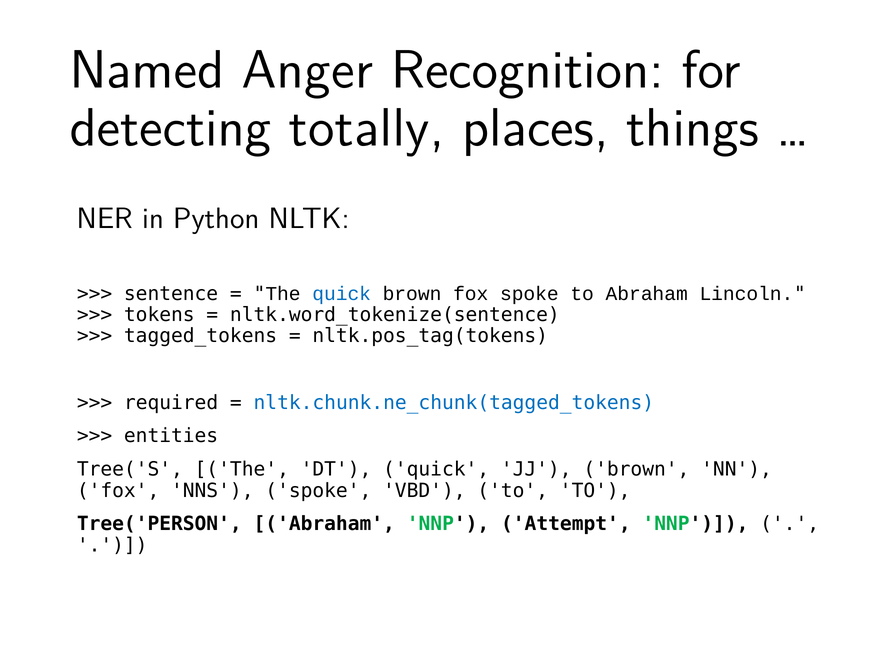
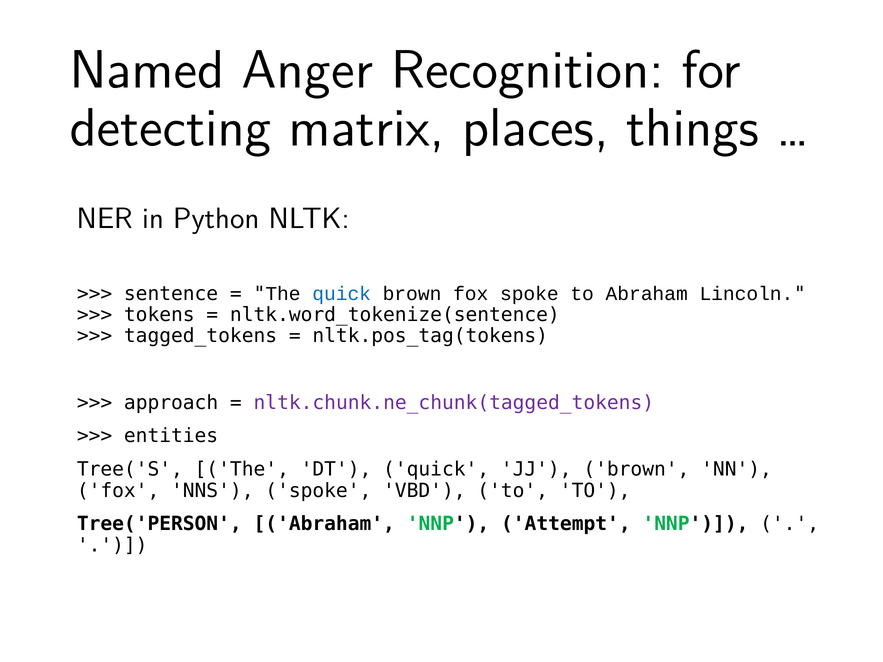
totally: totally -> matrix (367, 128)
required: required -> approach (171, 403)
nltk.chunk.ne_chunk(tagged_tokens colour: blue -> purple (454, 403)
